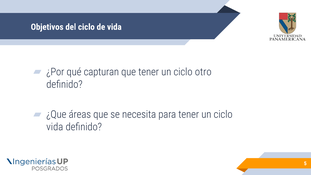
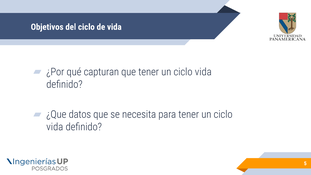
otro: otro -> vida (203, 72)
áreas: áreas -> datos (80, 114)
